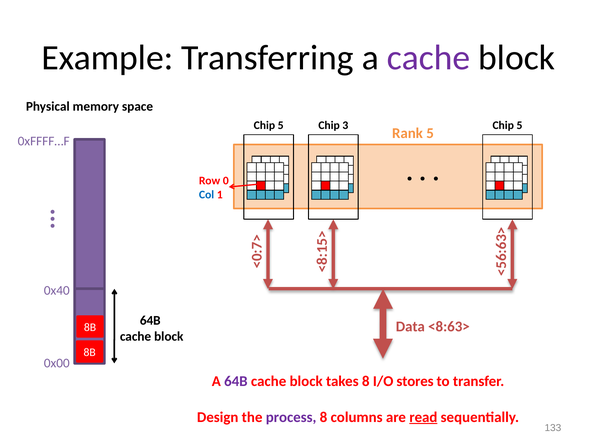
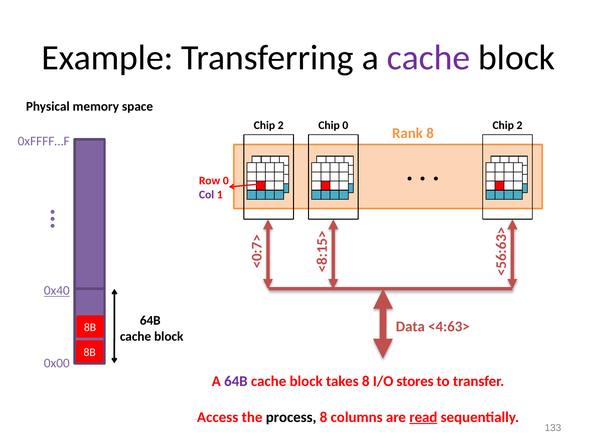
5: 5 -> 2 (281, 125)
Chip 3: 3 -> 0 (345, 125)
5: 5 -> 2 (519, 125)
Rank 5: 5 -> 8 (430, 133)
Col colour: blue -> purple (207, 194)
0x40 underline: none -> present (57, 290)
<8:63>: <8:63> -> <4:63> (449, 327)
Design: Design -> Access (218, 417)
process colour: purple -> black (291, 417)
